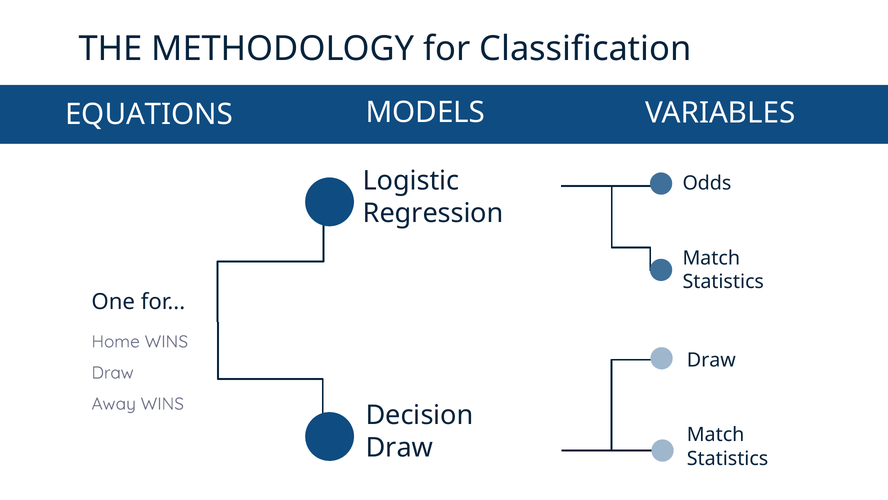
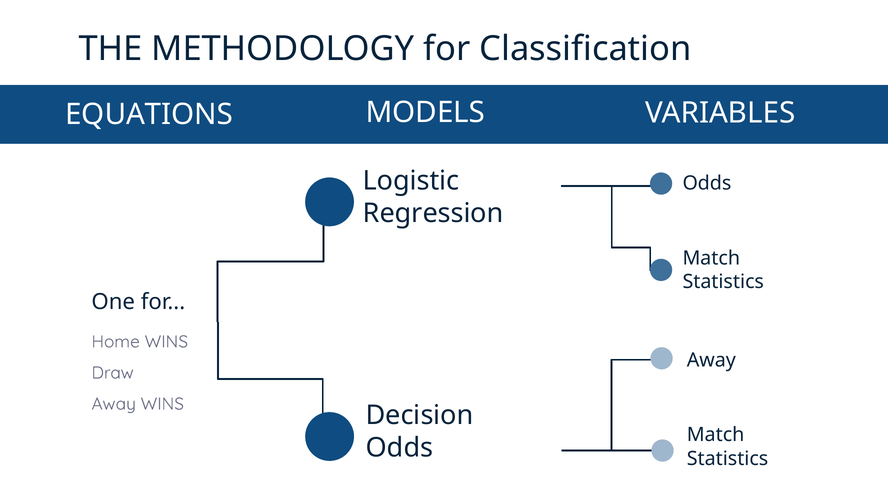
Draw: Draw -> Away (711, 360)
Draw: Draw -> Odds (399, 448)
